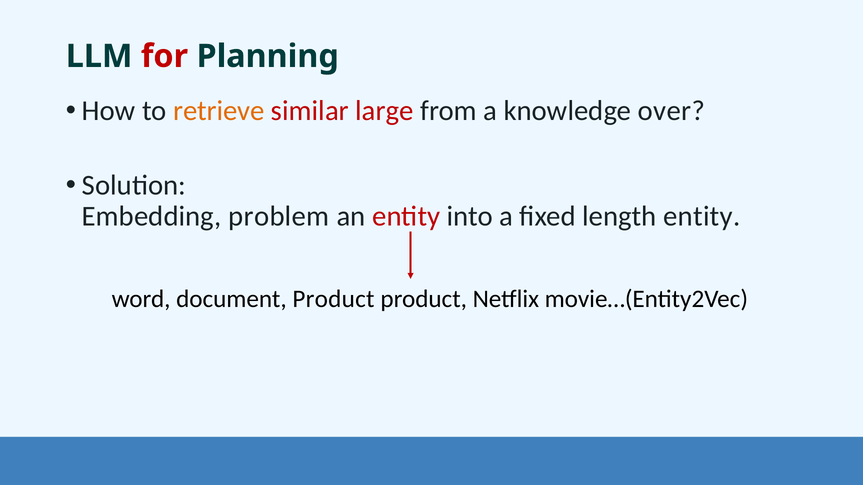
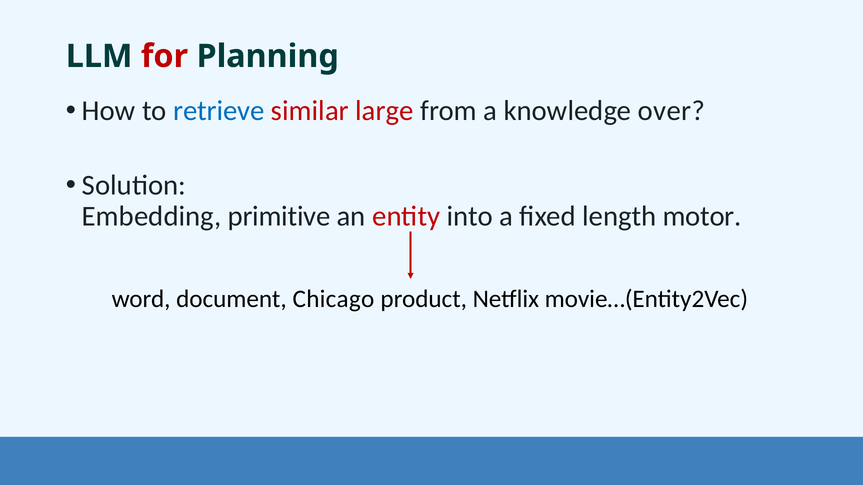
retrieve colour: orange -> blue (219, 111)
problem: problem -> primitive (279, 217)
length entity: entity -> motor (702, 217)
document Product: Product -> Chicago (333, 299)
